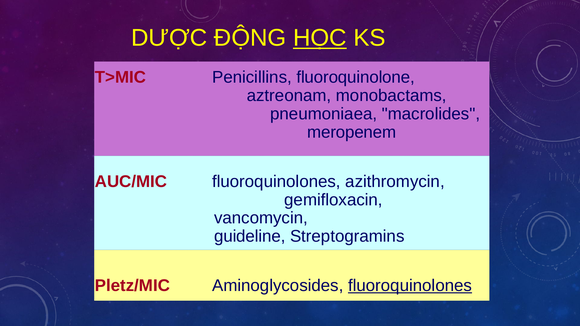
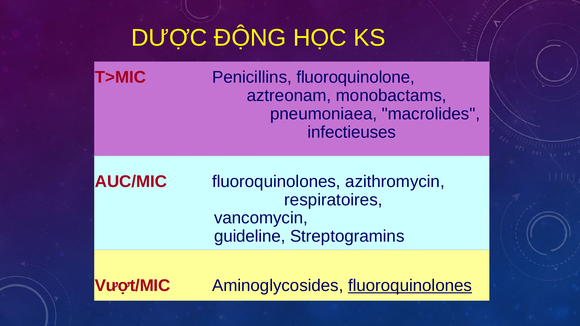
HỌC underline: present -> none (320, 38)
meropenem: meropenem -> infectieuses (352, 132)
gemifloxacin: gemifloxacin -> respiratoires (333, 200)
Pletz/MIC: Pletz/MIC -> Vượt/MIC (133, 286)
